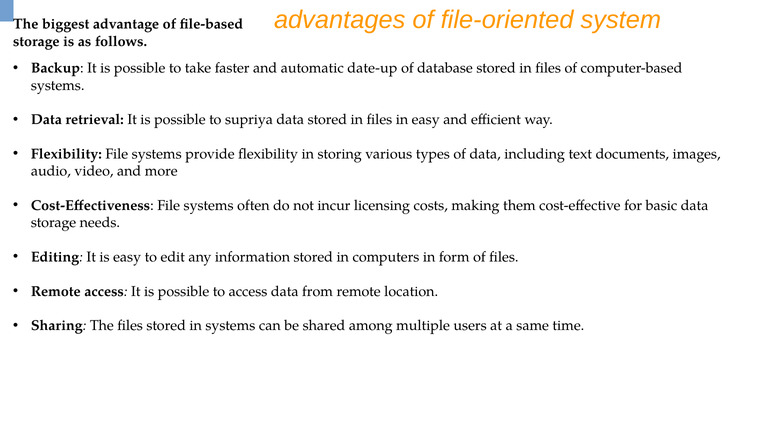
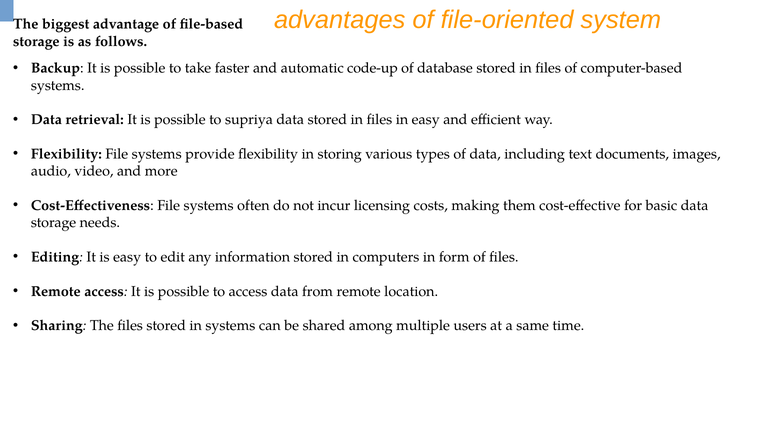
date-up: date-up -> code-up (372, 68)
